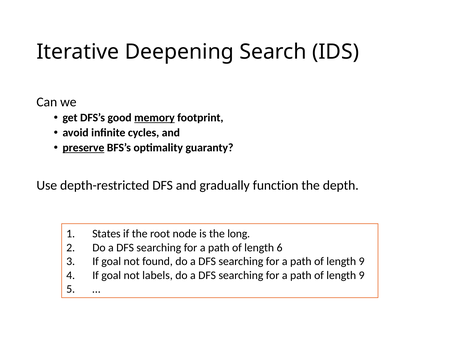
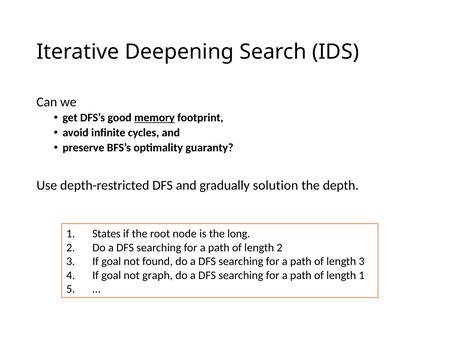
preserve underline: present -> none (83, 148)
function: function -> solution (276, 186)
length 6: 6 -> 2 (280, 248)
9: 9 -> 3 (362, 262)
labels: labels -> graph (157, 275)
9: 9 -> 1 (362, 275)
